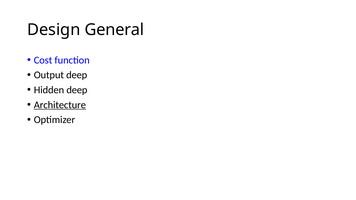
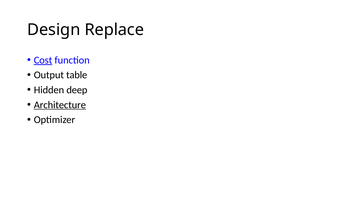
General: General -> Replace (114, 30)
Cost underline: none -> present (43, 60)
Output deep: deep -> table (77, 75)
